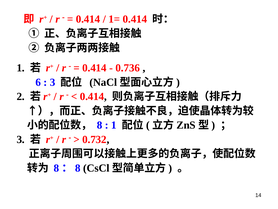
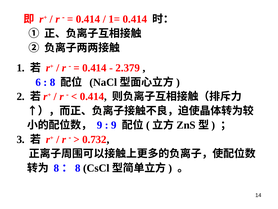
0.736: 0.736 -> 2.379 (128, 68)
3: 3 -> 8 (53, 82)
8: 8 -> 9 (100, 125)
1: 1 -> 9 (114, 125)
